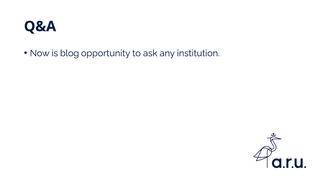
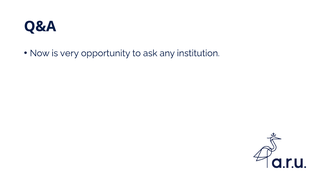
blog: blog -> very (69, 53)
